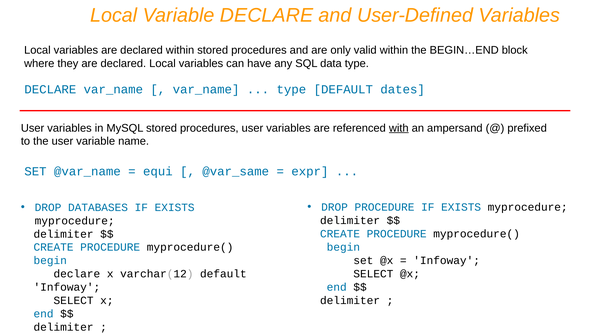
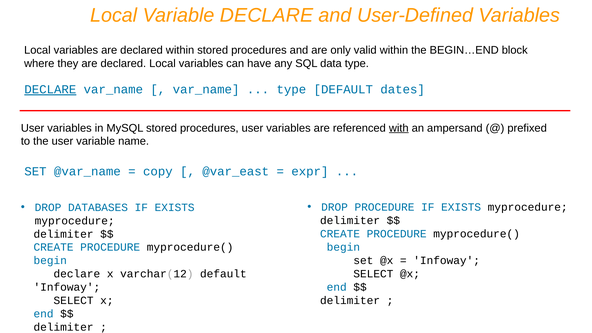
DECLARE underline: none -> present (50, 90)
equi: equi -> copy (158, 172)
@var_same: @var_same -> @var_east (236, 172)
